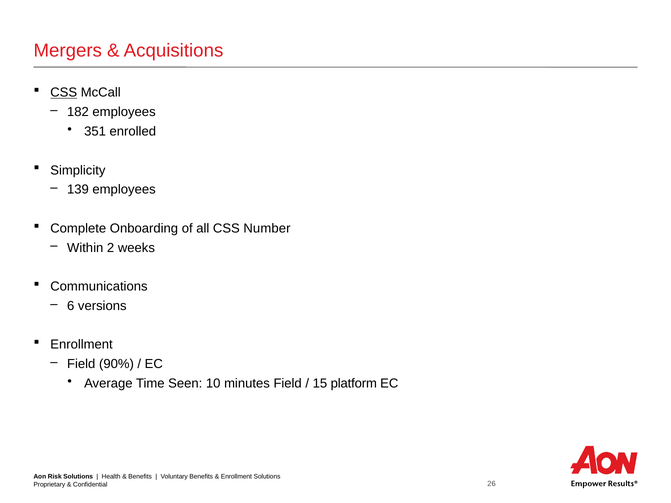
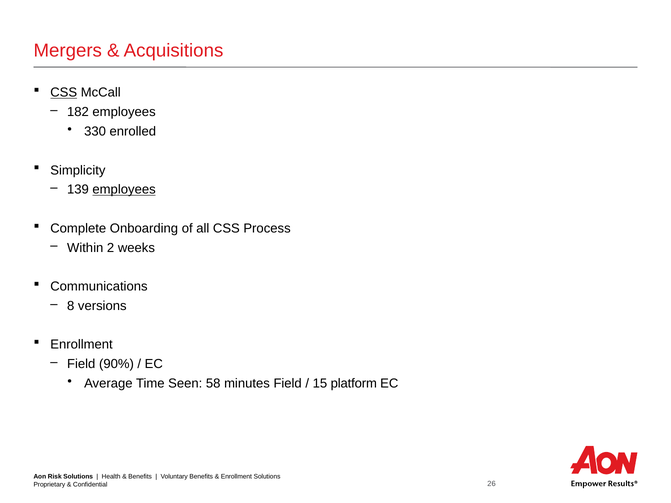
351: 351 -> 330 (95, 132)
employees underline: none -> present (124, 190)
Number: Number -> Process (267, 228)
6: 6 -> 8 (71, 306)
10: 10 -> 58 (213, 384)
